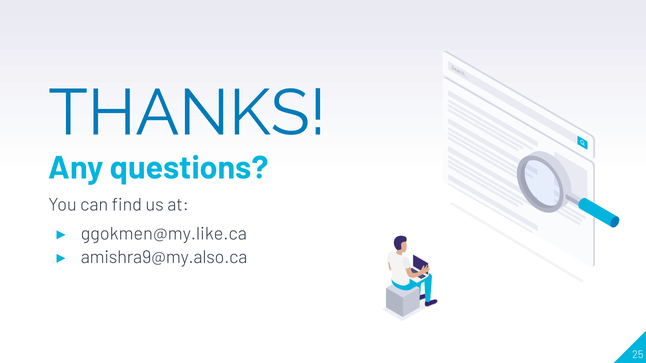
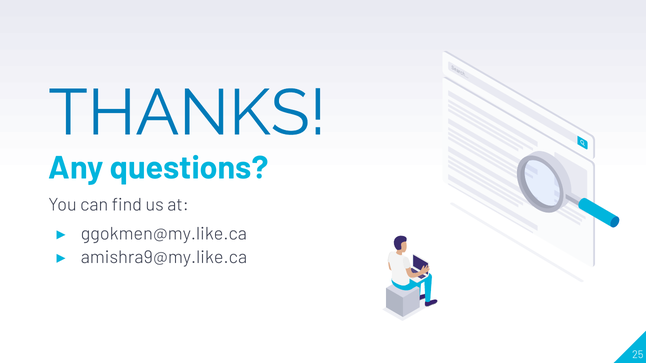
amishra9@my.also.ca: amishra9@my.also.ca -> amishra9@my.like.ca (164, 258)
